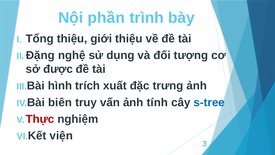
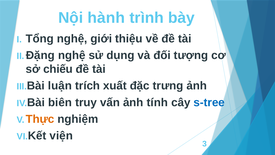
phần: phần -> hành (106, 18)
Tổng thiệu: thiệu -> nghệ (72, 39)
được: được -> chiếu (58, 69)
hình: hình -> luận (60, 86)
Thực colour: red -> orange (40, 119)
